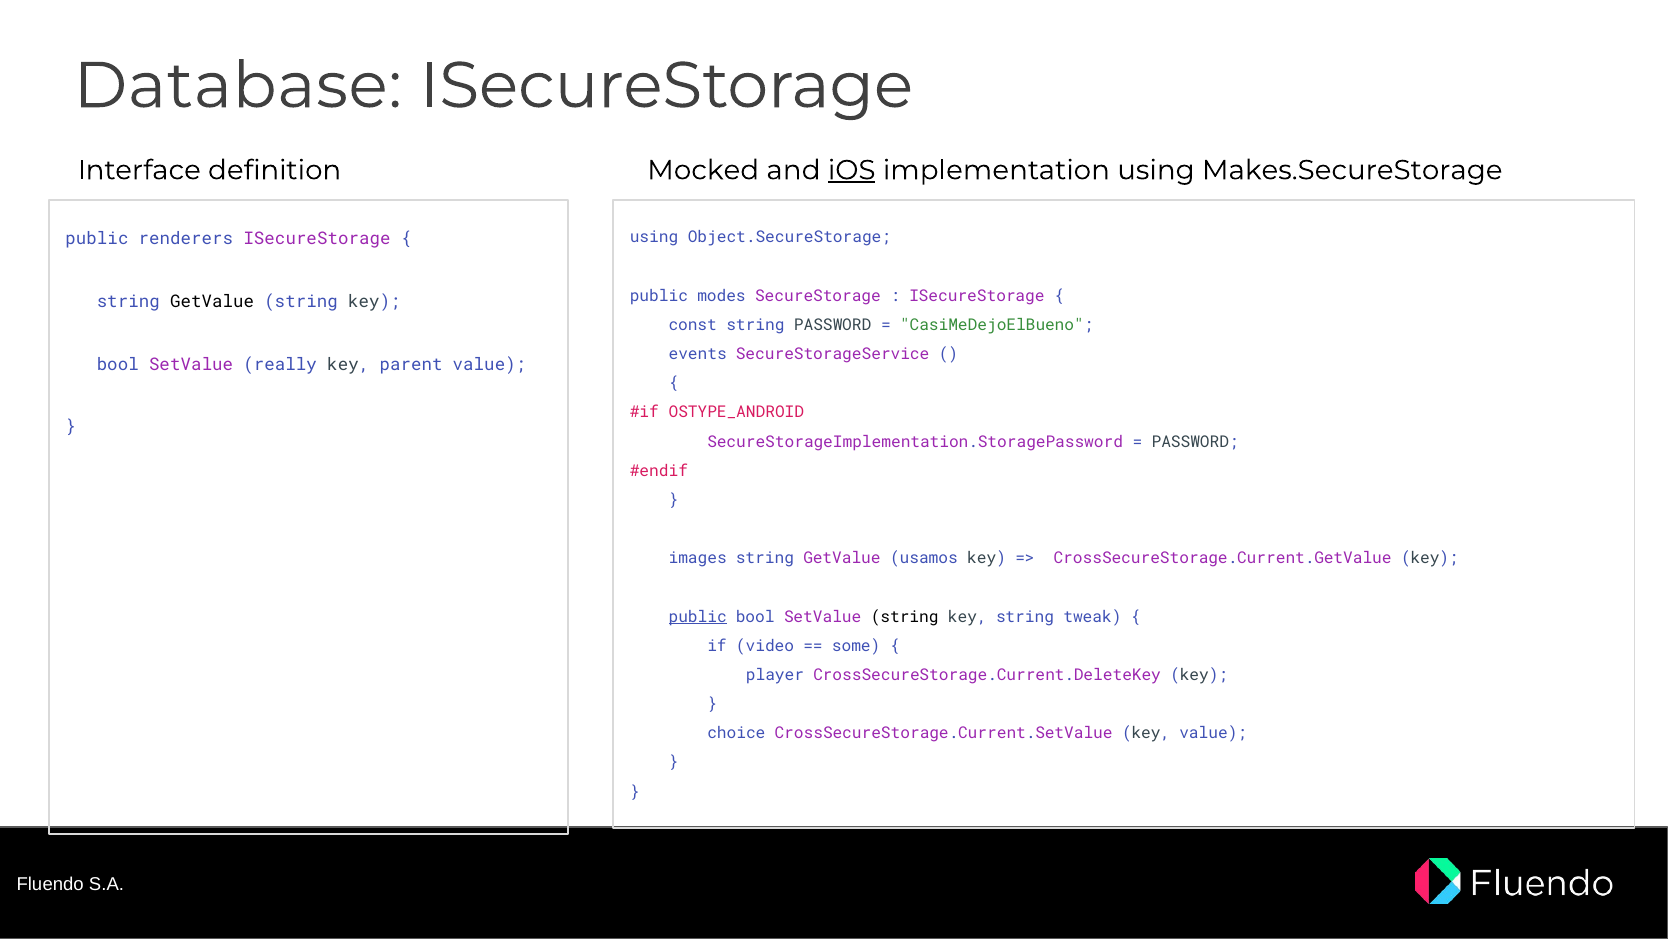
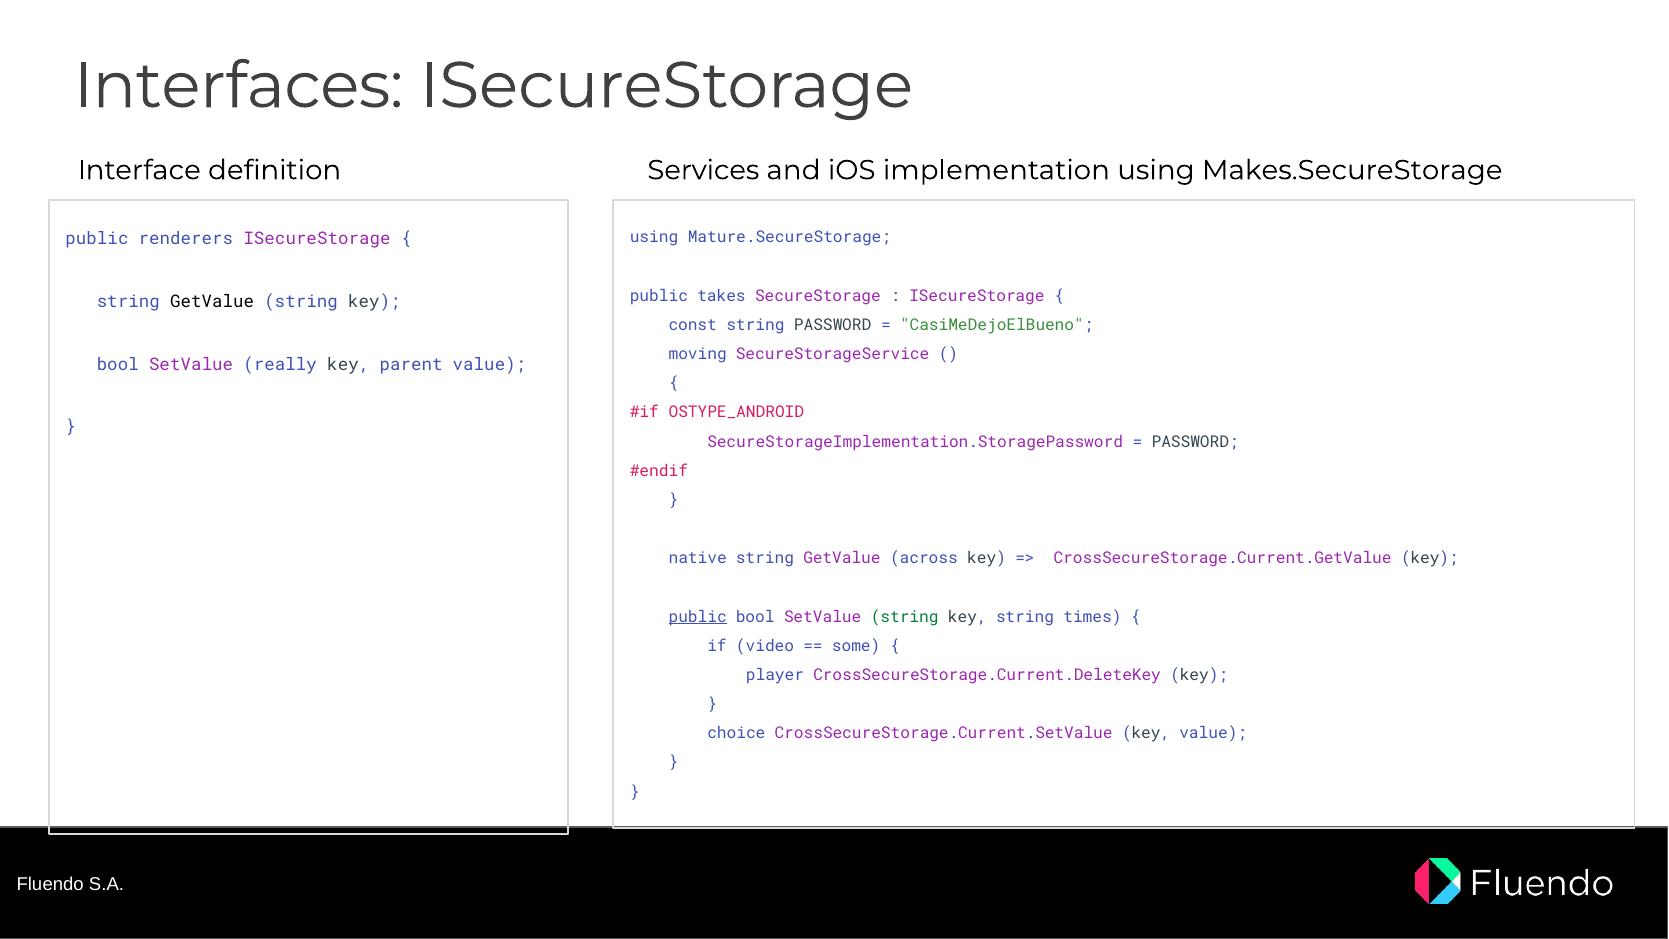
Database: Database -> Interfaces (238, 86)
Mocked: Mocked -> Services (703, 170)
iOS underline: present -> none (852, 170)
Object.SecureStorage: Object.SecureStorage -> Mature.SecureStorage (789, 237)
modes: modes -> takes (722, 296)
events: events -> moving (698, 354)
images: images -> native (698, 558)
usamos: usamos -> across (924, 558)
string colour: black -> green (905, 617)
tweak: tweak -> times (1092, 617)
